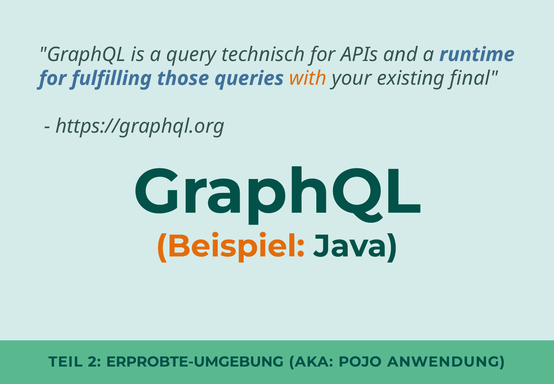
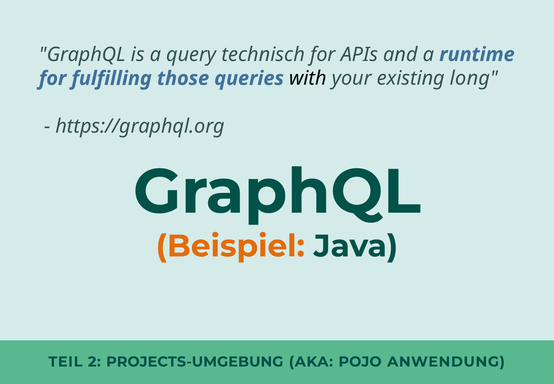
with colour: orange -> black (308, 78)
final: final -> long (474, 78)
ERPROBTE-UMGEBUNG: ERPROBTE-UMGEBUNG -> PROJECTS-UMGEBUNG (195, 361)
